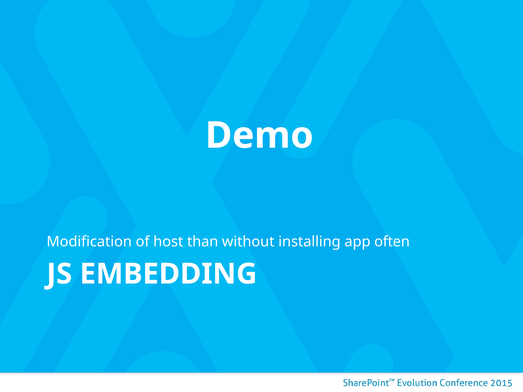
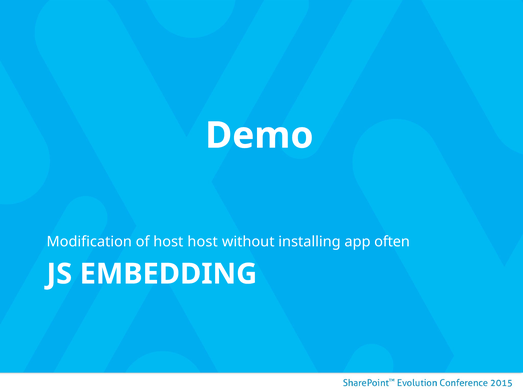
host than: than -> host (203, 242)
